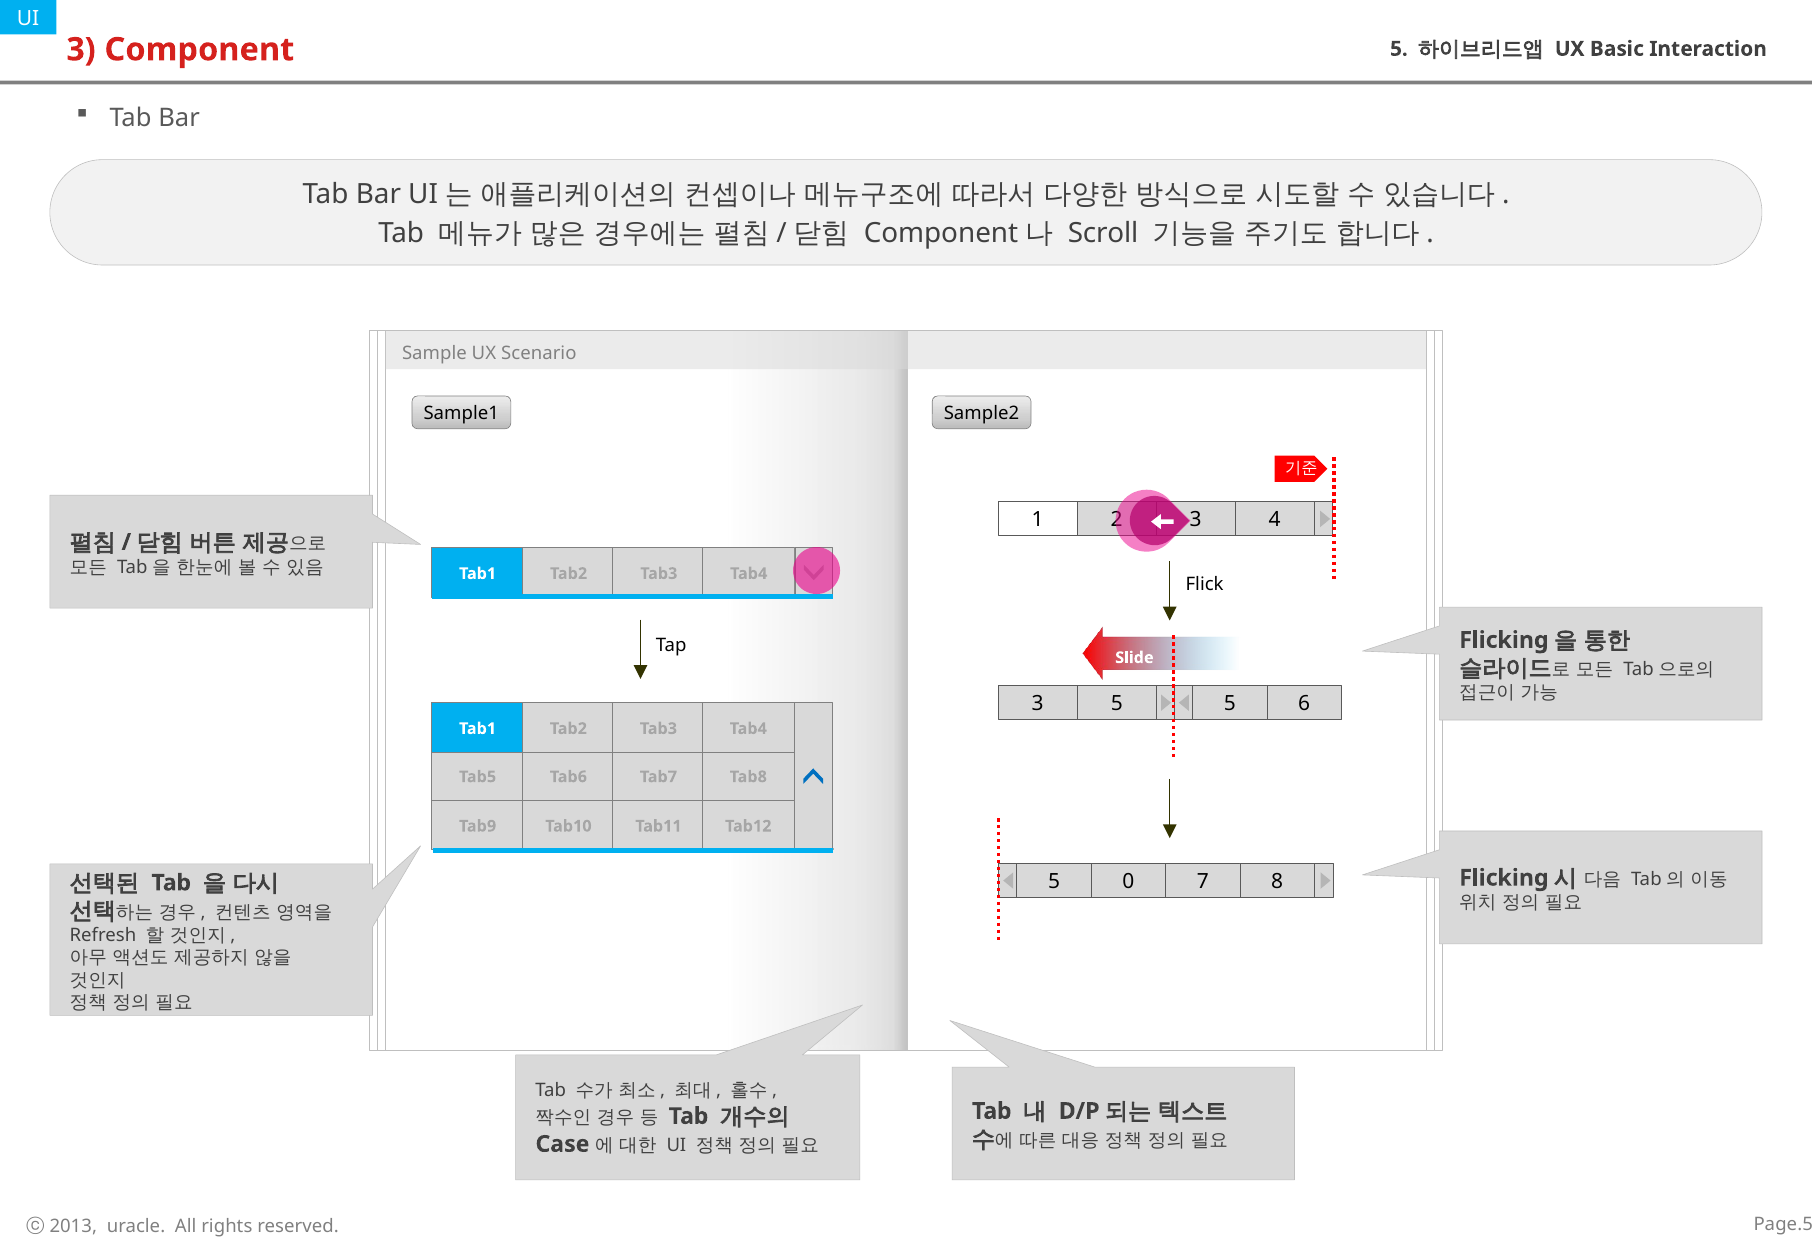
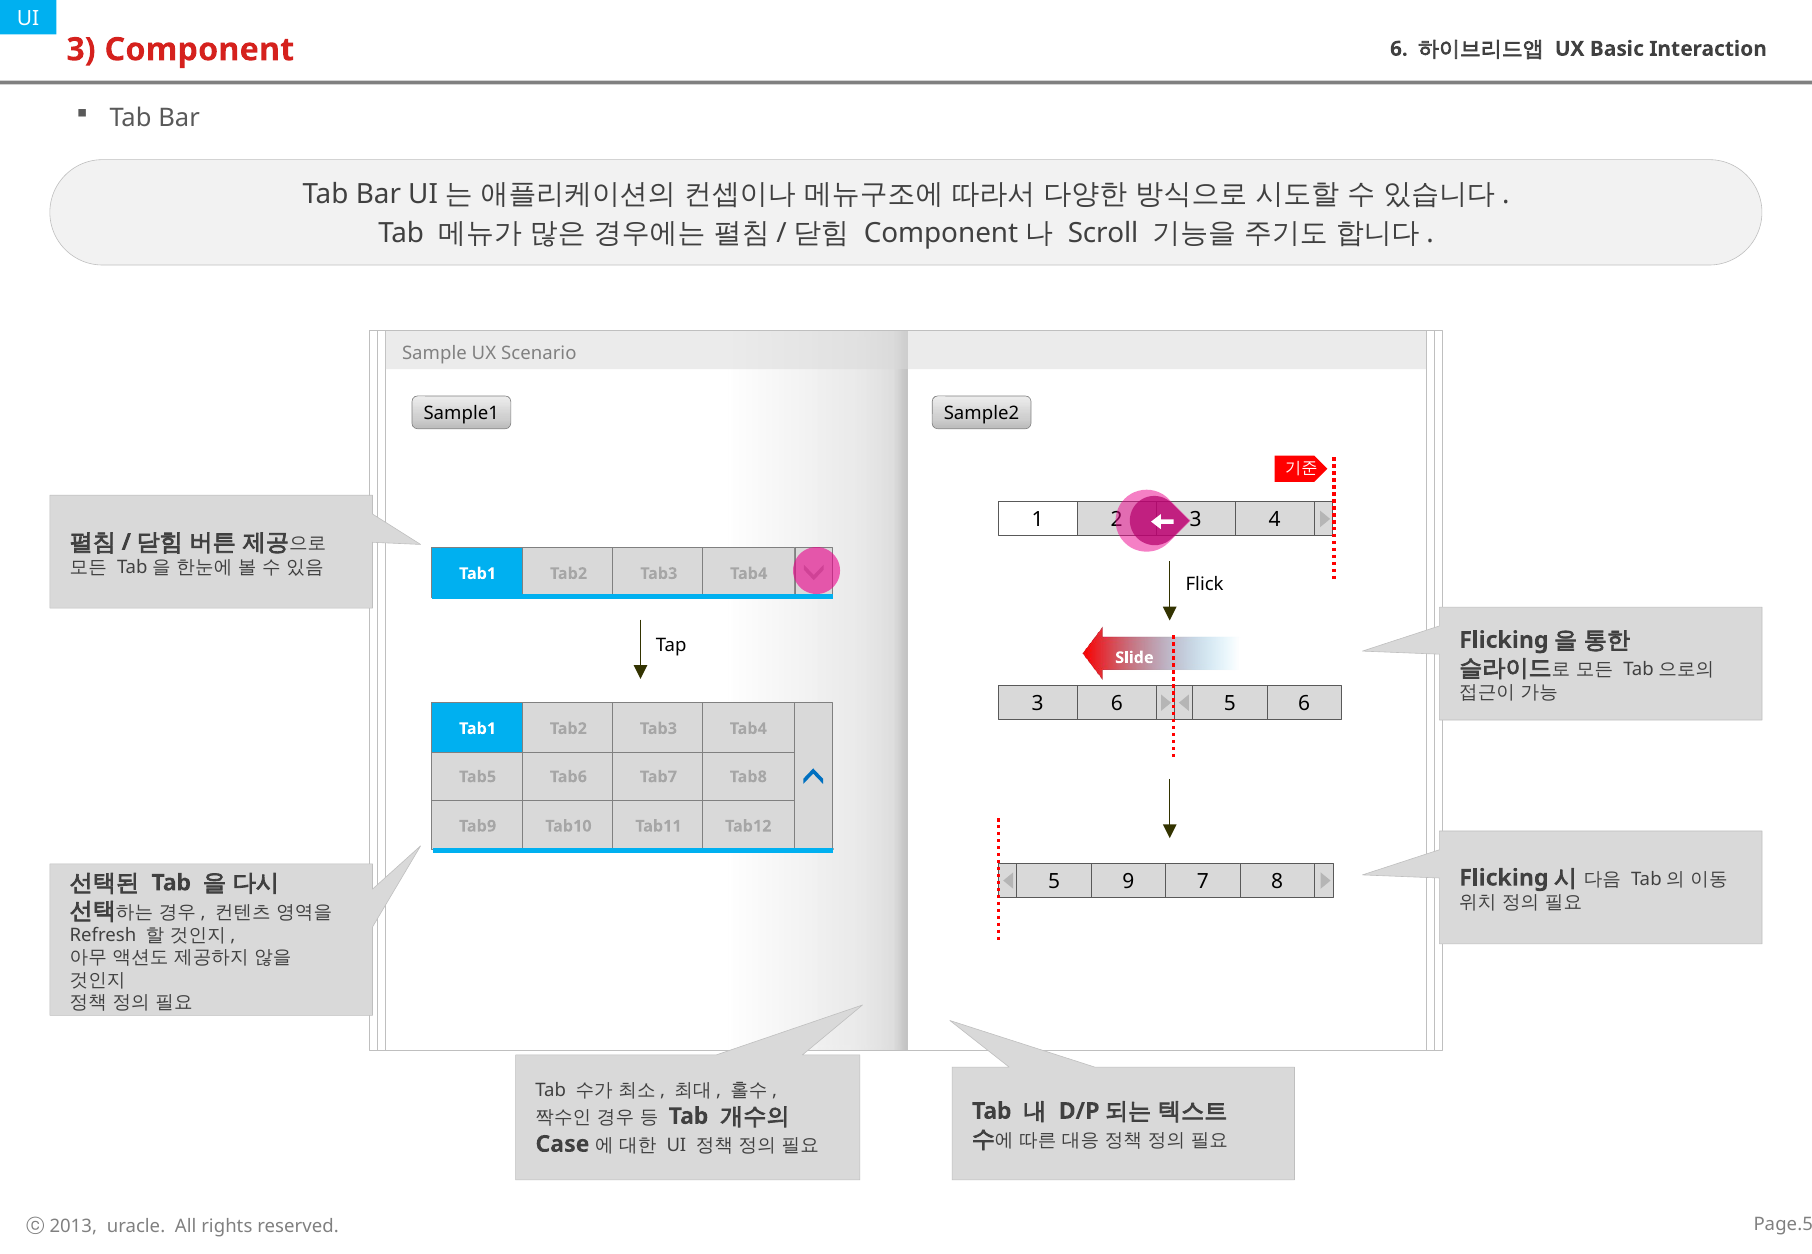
Component 5: 5 -> 6 (1399, 49)
3 5: 5 -> 6 (1117, 704)
0: 0 -> 9 (1128, 882)
